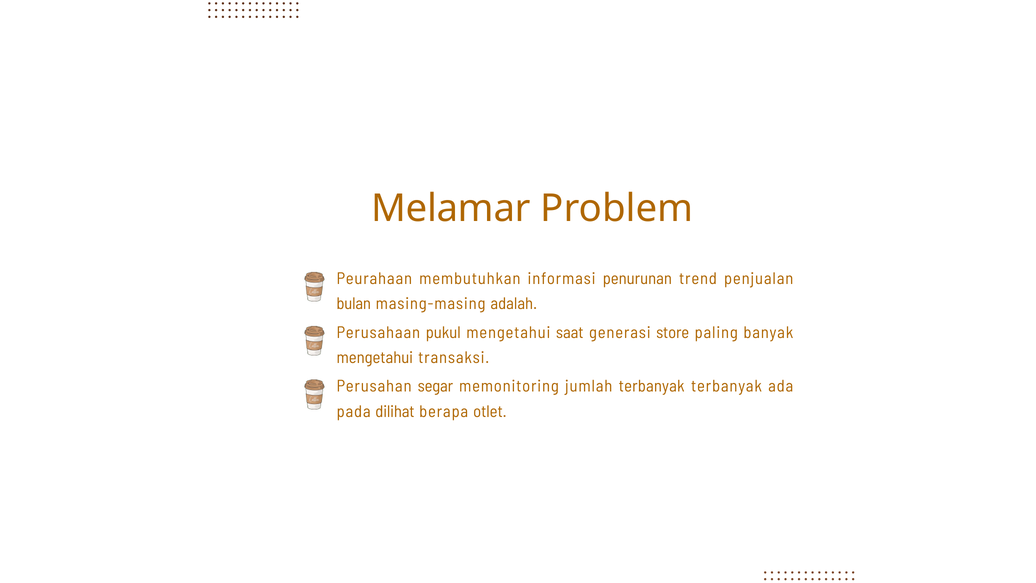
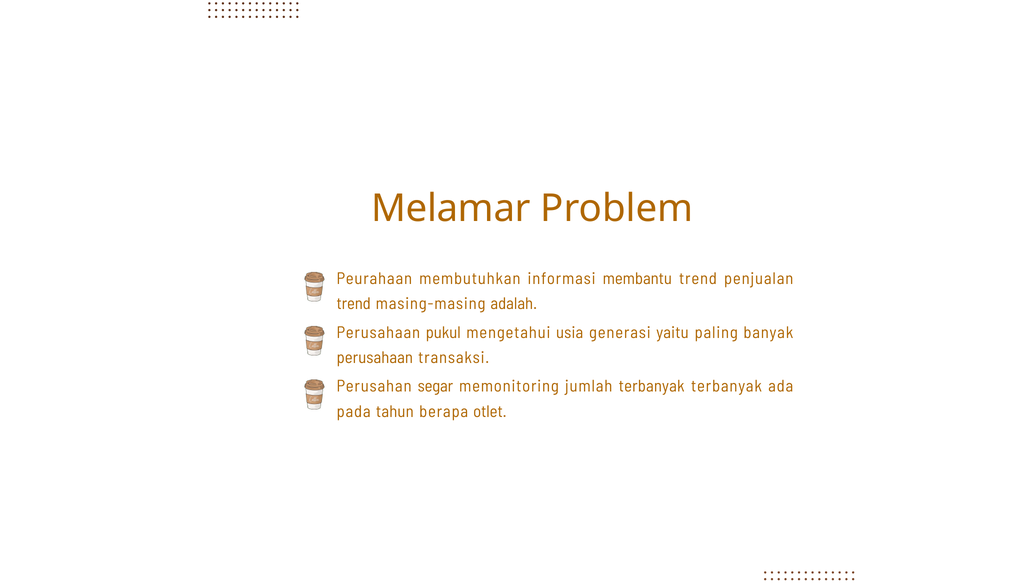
penurunan: penurunan -> membantu (637, 279)
bulan: bulan -> trend (354, 304)
saat: saat -> usia (570, 332)
store: store -> yaitu (673, 332)
mengetahui: mengetahui -> perusahaan (375, 357)
dilihat: dilihat -> tahun (395, 411)
